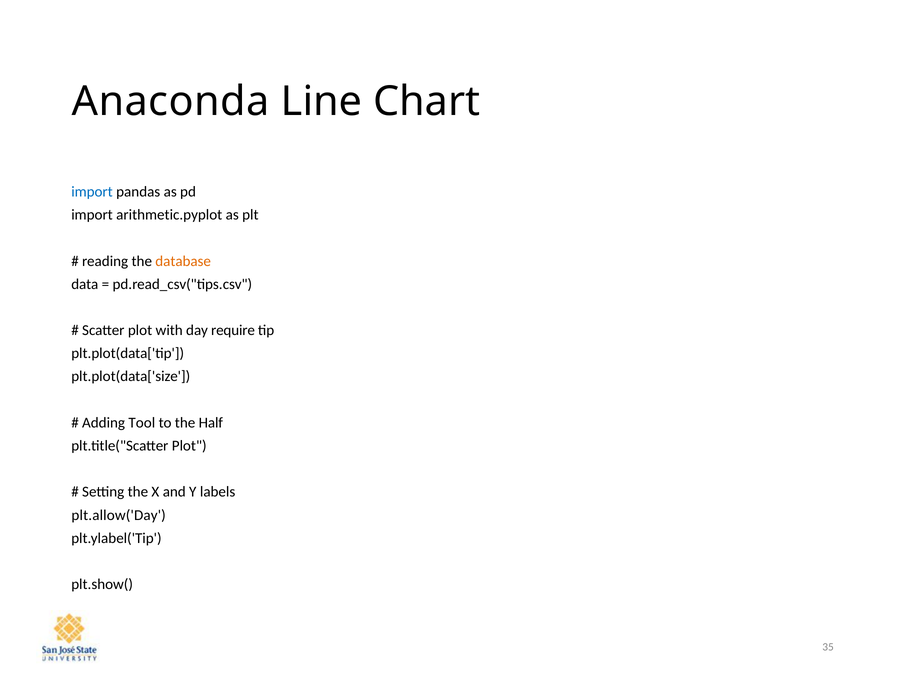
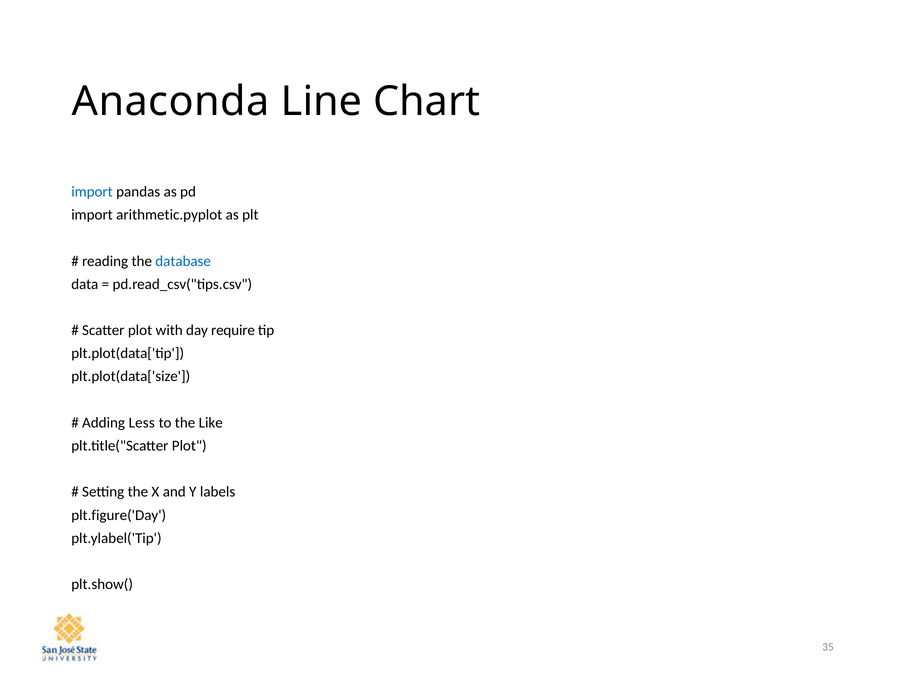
database colour: orange -> blue (183, 261)
Tool: Tool -> Less (142, 423)
Half: Half -> Like (211, 423)
plt.allow('Day: plt.allow('Day -> plt.figure('Day (119, 516)
